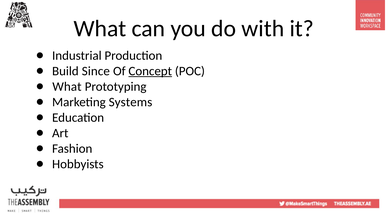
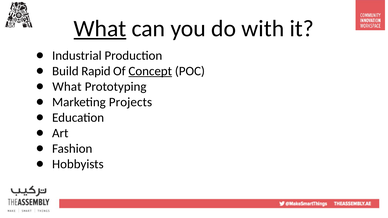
What underline: none -> present (100, 29)
Since: Since -> Rapid (96, 71)
Systems: Systems -> Projects (130, 102)
